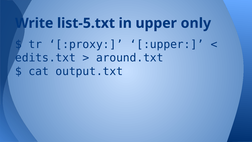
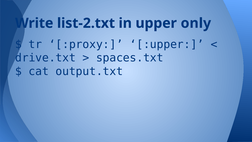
list-5.txt: list-5.txt -> list-2.txt (86, 23)
edits.txt: edits.txt -> drive.txt (45, 58)
around.txt: around.txt -> spaces.txt (130, 58)
